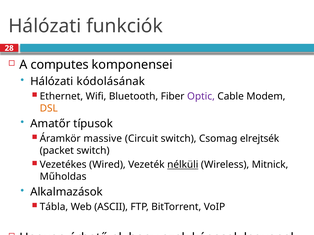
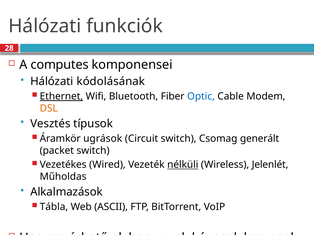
Ethernet underline: none -> present (61, 97)
Optic colour: purple -> blue (201, 97)
Amatőr: Amatőr -> Vesztés (50, 124)
massive: massive -> ugrások (103, 139)
elrejtsék: elrejtsék -> generált (260, 139)
Mitnick: Mitnick -> Jelenlét (270, 165)
